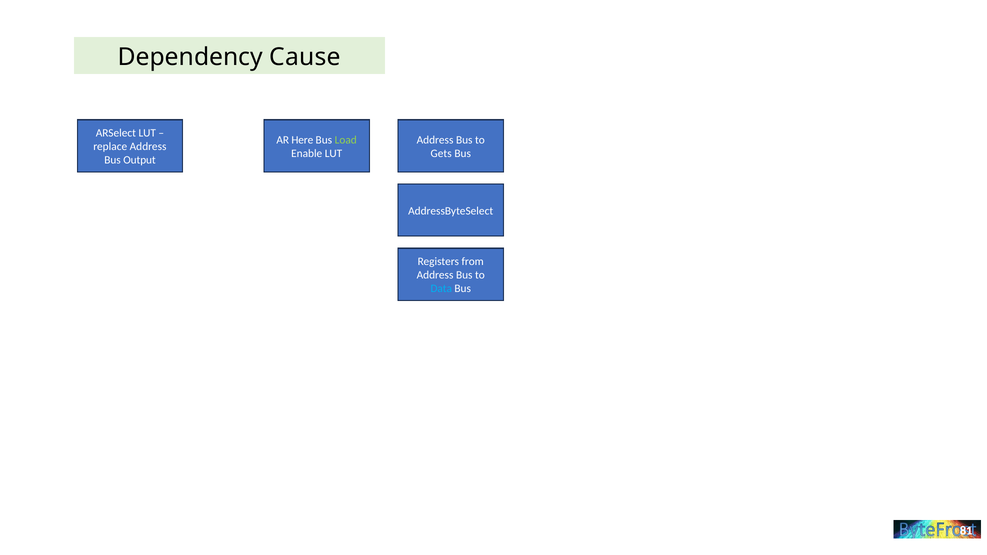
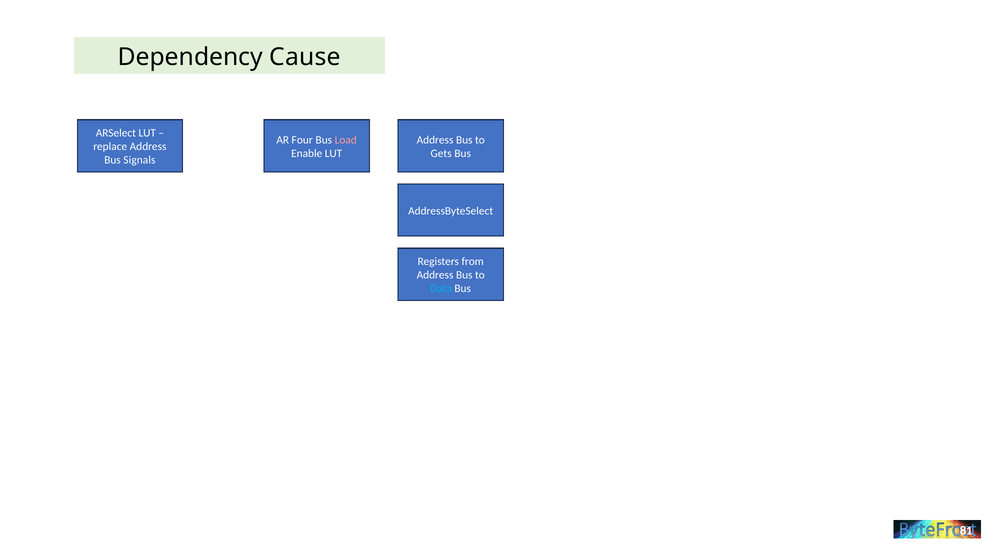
Here: Here -> Four (302, 140)
Load colour: light green -> pink (346, 140)
Output: Output -> Signals (139, 160)
